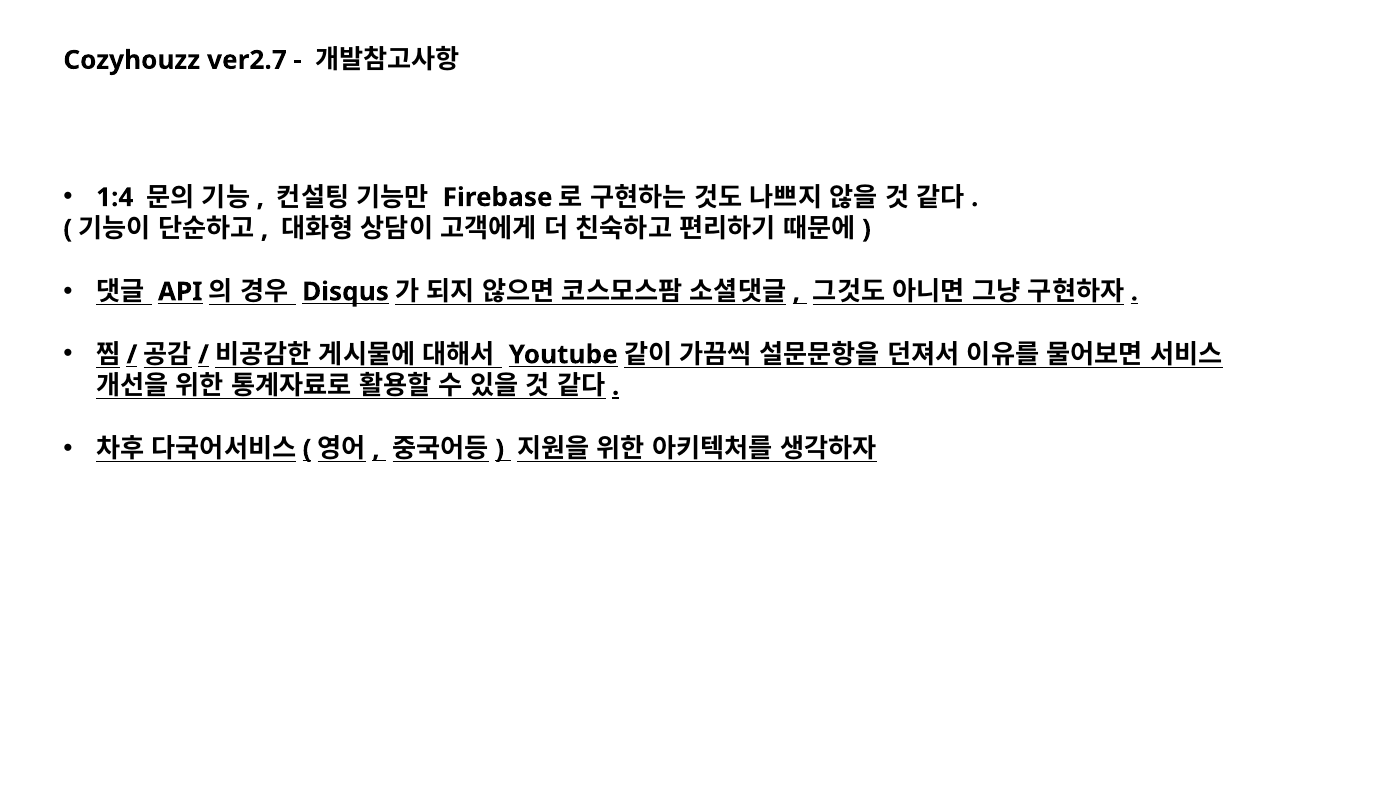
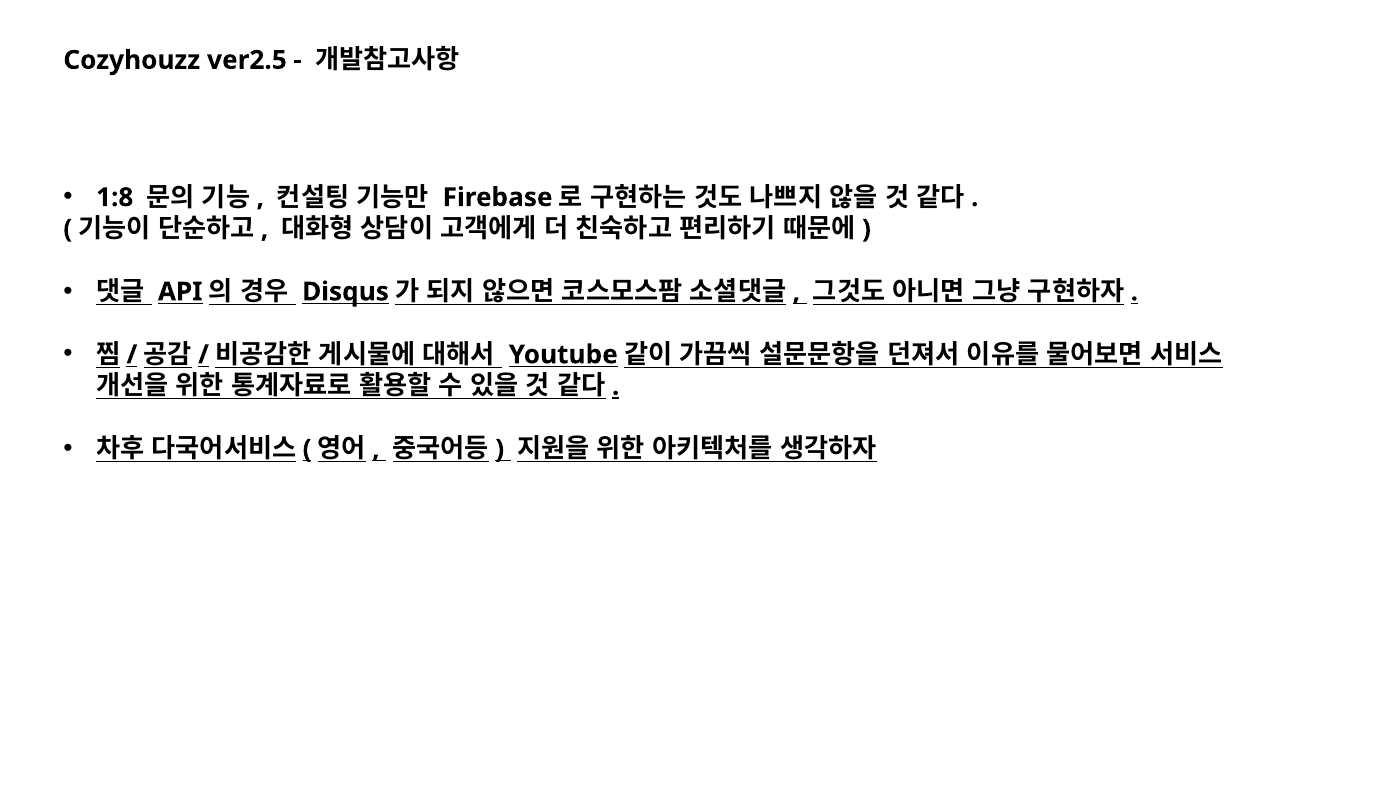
ver2.7: ver2.7 -> ver2.5 (247, 60)
1:4: 1:4 -> 1:8 (115, 198)
